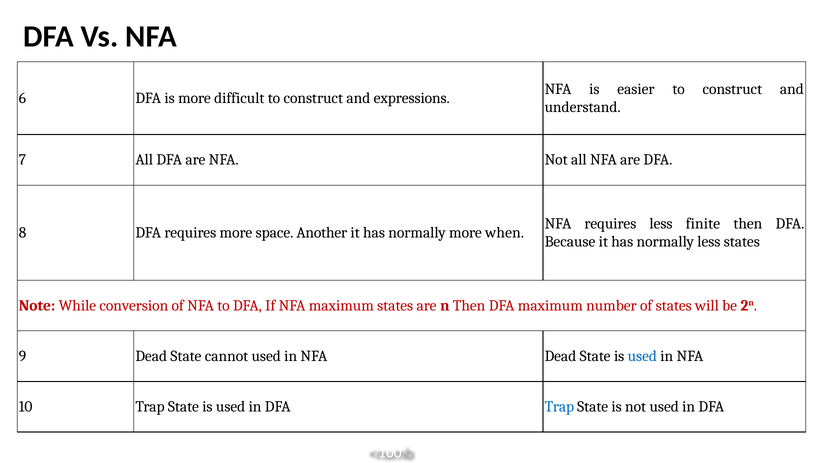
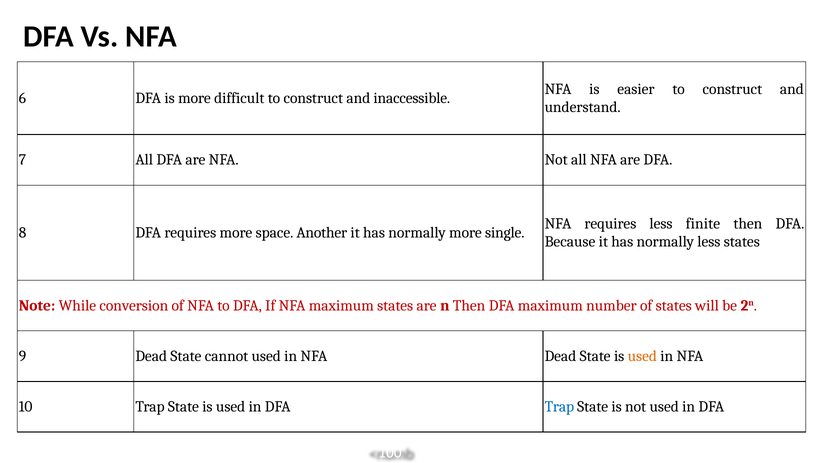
expressions: expressions -> inaccessible (412, 98)
when: when -> single (505, 233)
used colour: blue -> orange (642, 356)
